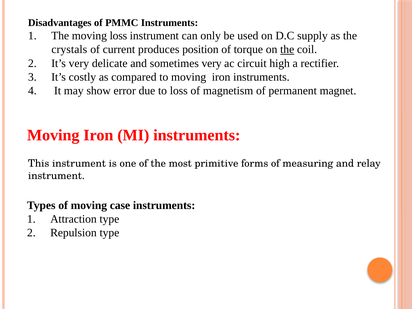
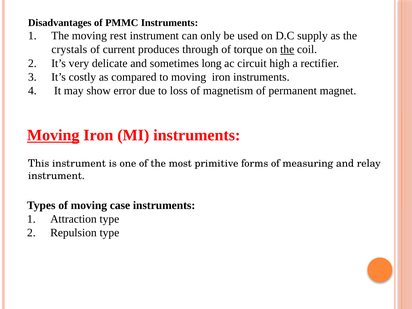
moving loss: loss -> rest (118, 36)
position: position -> through (200, 50)
sometimes very: very -> long (212, 63)
Moving underline: none -> present (53, 135)
